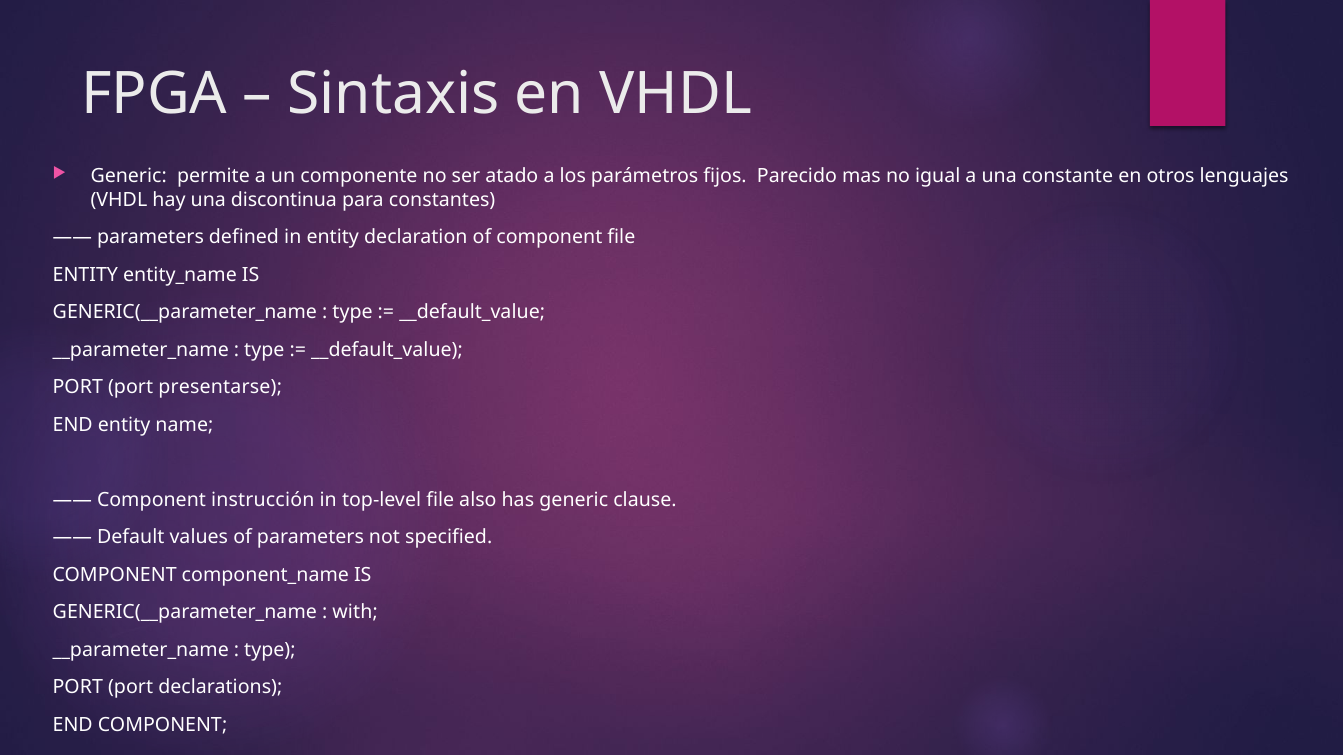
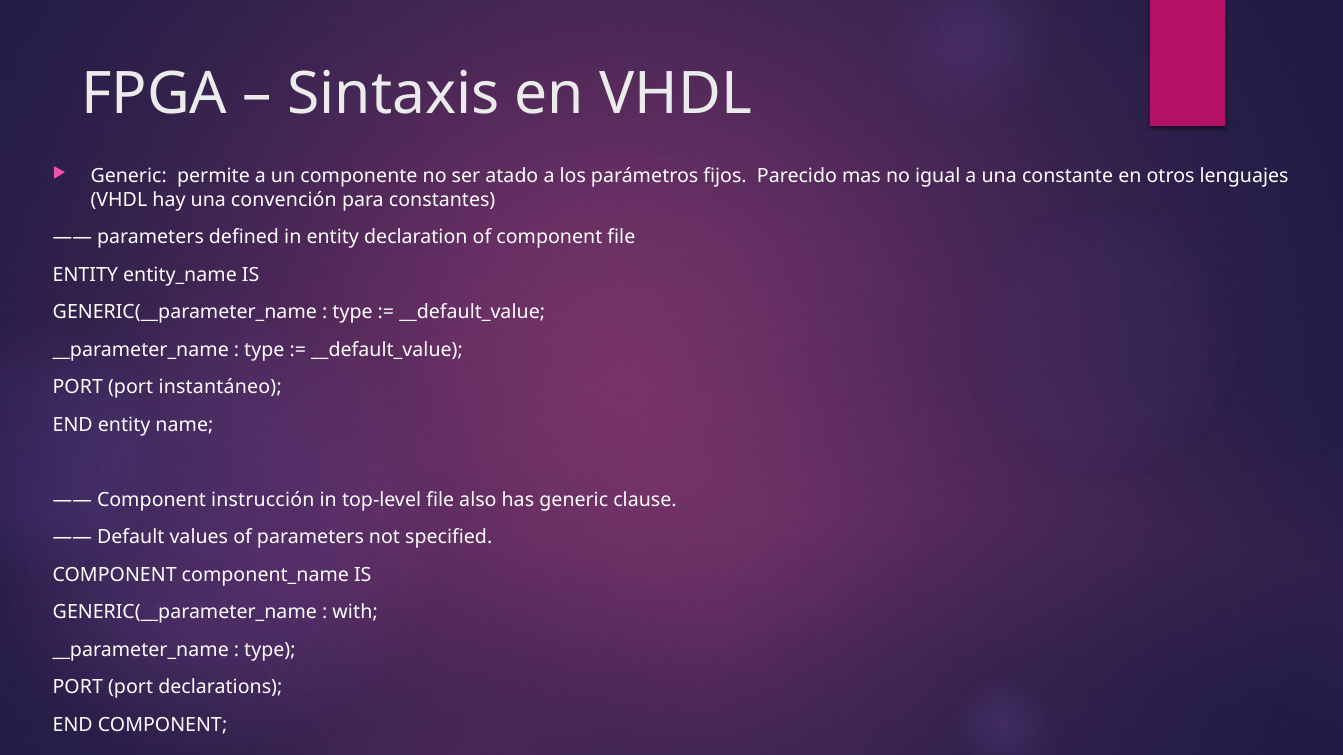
discontinua: discontinua -> convención (284, 200)
presentarse: presentarse -> instantáneo (220, 387)
